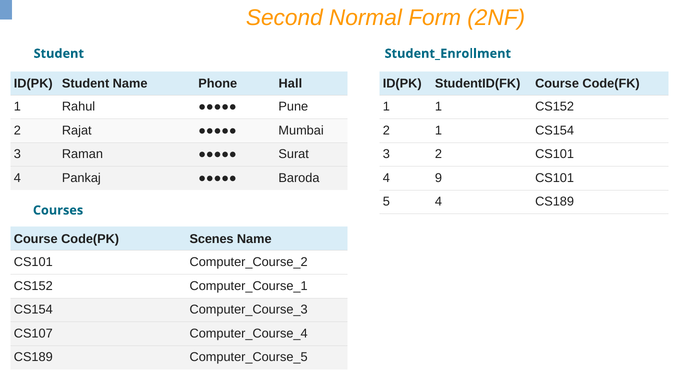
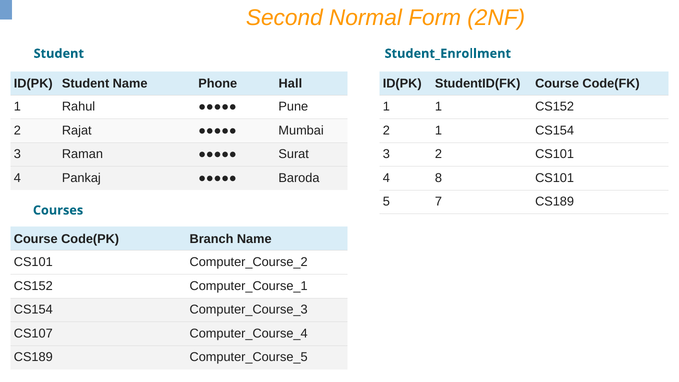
9: 9 -> 8 (438, 178)
5 4: 4 -> 7 (438, 202)
Scenes: Scenes -> Branch (212, 239)
